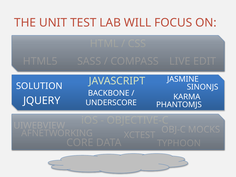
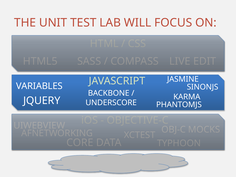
SOLUTION: SOLUTION -> VARIABLES (39, 86)
